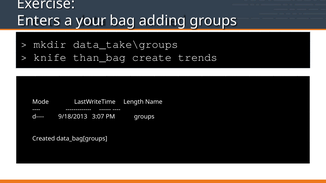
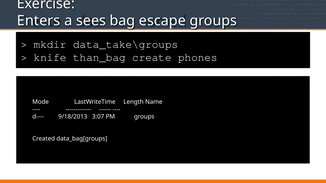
your: your -> sees (91, 21)
adding: adding -> escape (162, 21)
trends: trends -> phones (198, 58)
